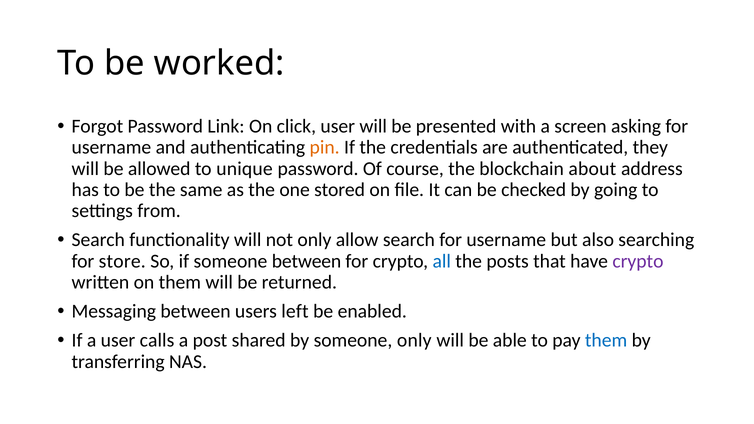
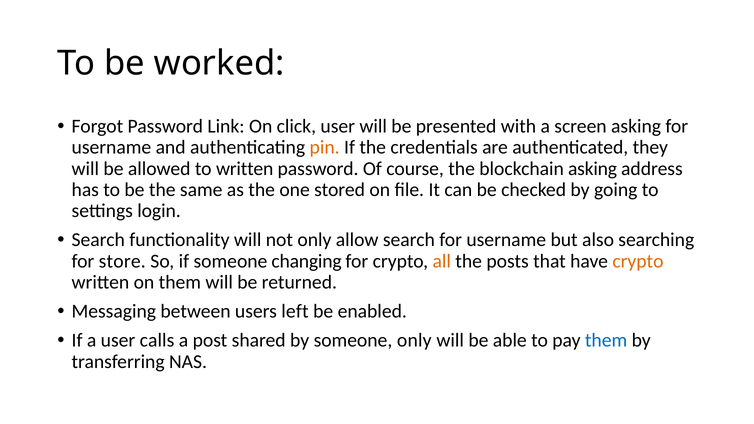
to unique: unique -> written (245, 169)
blockchain about: about -> asking (593, 169)
from: from -> login (159, 211)
someone between: between -> changing (307, 261)
all colour: blue -> orange (442, 261)
crypto colour: purple -> orange (638, 261)
